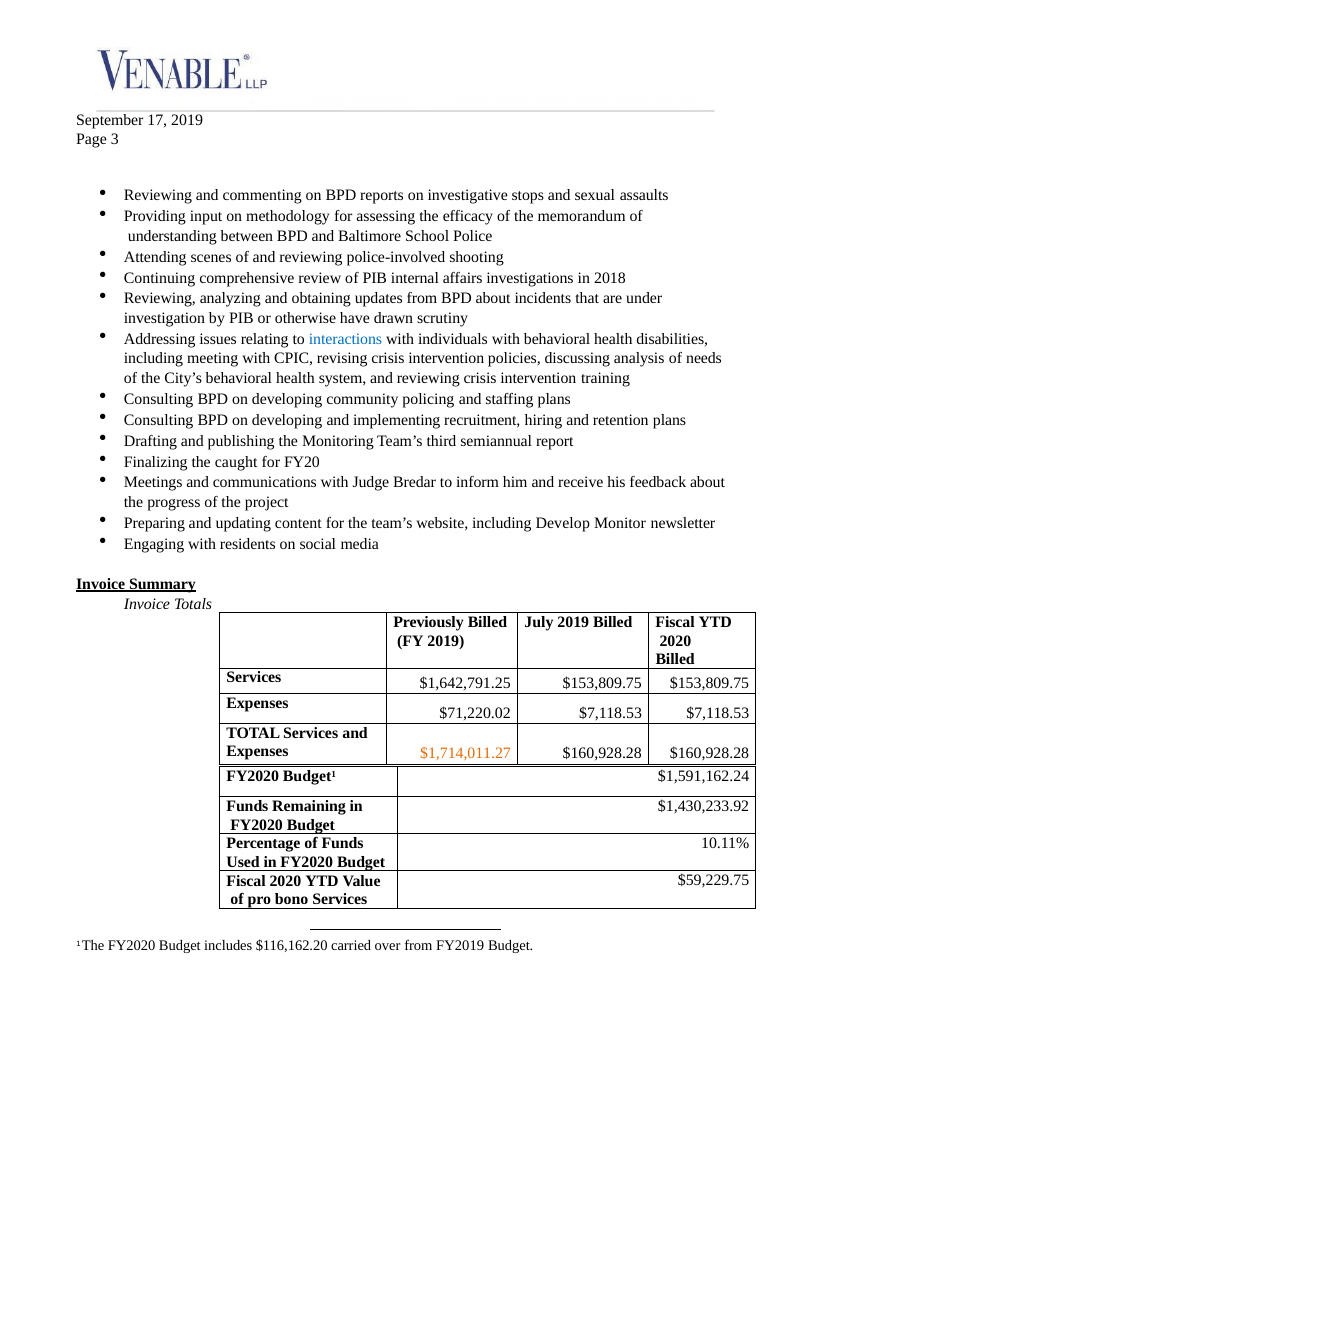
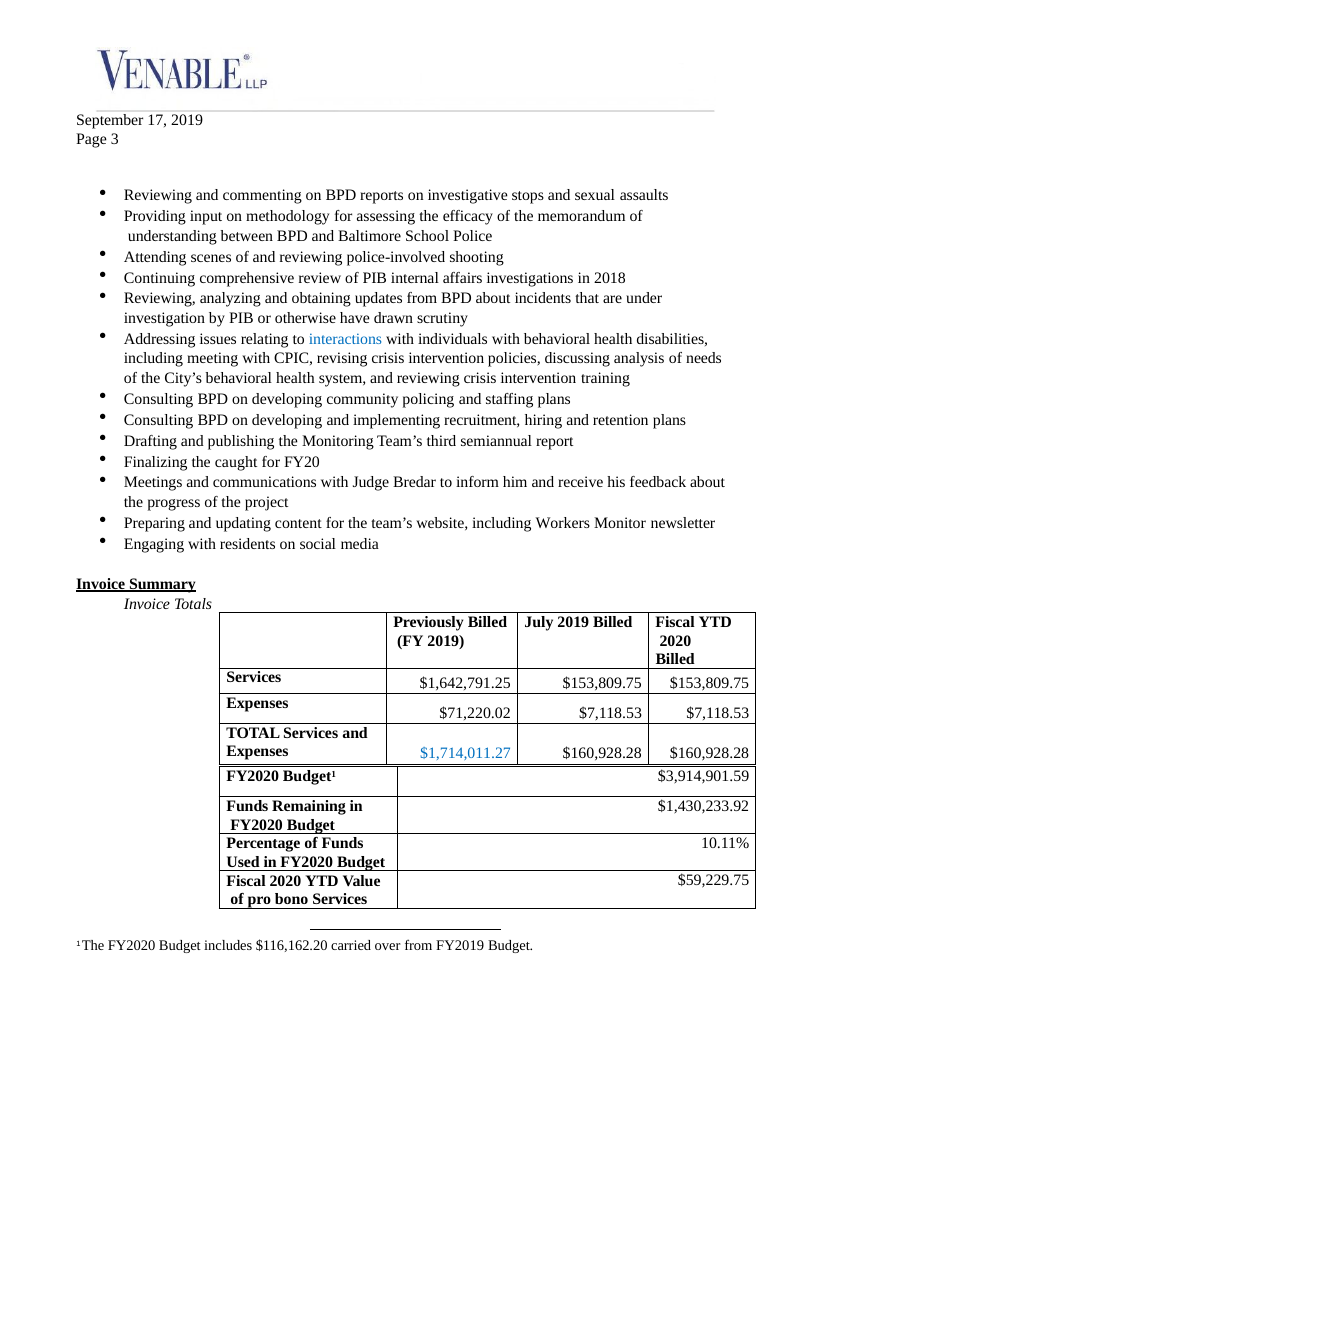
Develop: Develop -> Workers (563, 523)
$1,714,011.27 colour: orange -> blue (466, 753)
$1,591,162.24: $1,591,162.24 -> $3,914,901.59 (704, 776)
